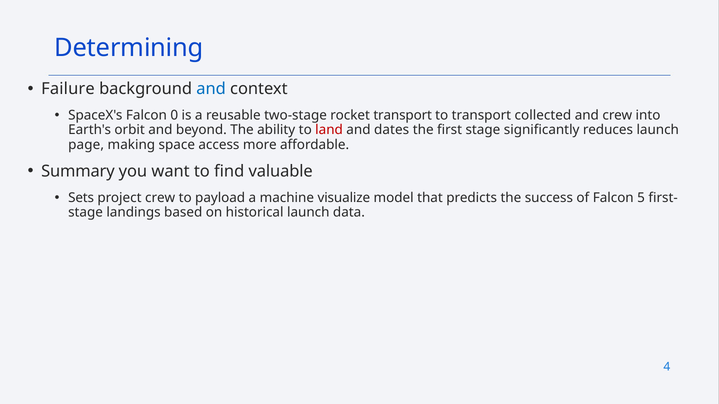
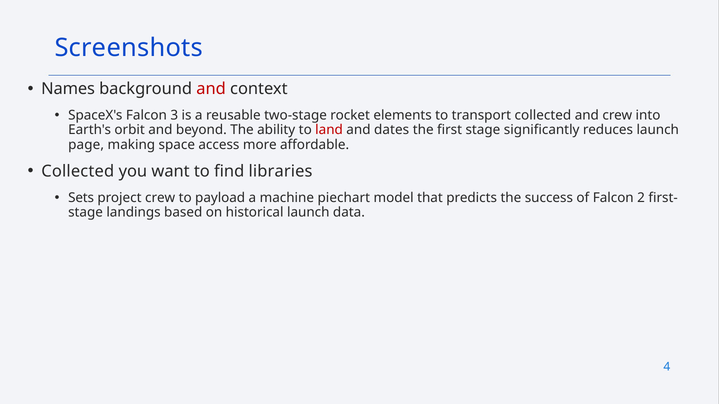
Determining: Determining -> Screenshots (129, 48)
Failure: Failure -> Names (68, 89)
and colour: blue -> red (211, 89)
0: 0 -> 3 (174, 116)
rocket transport: transport -> elements (403, 116)
Summary: Summary -> Collected (78, 171)
valuable: valuable -> libraries (281, 171)
visualize: visualize -> piechart (344, 198)
5: 5 -> 2 (641, 198)
